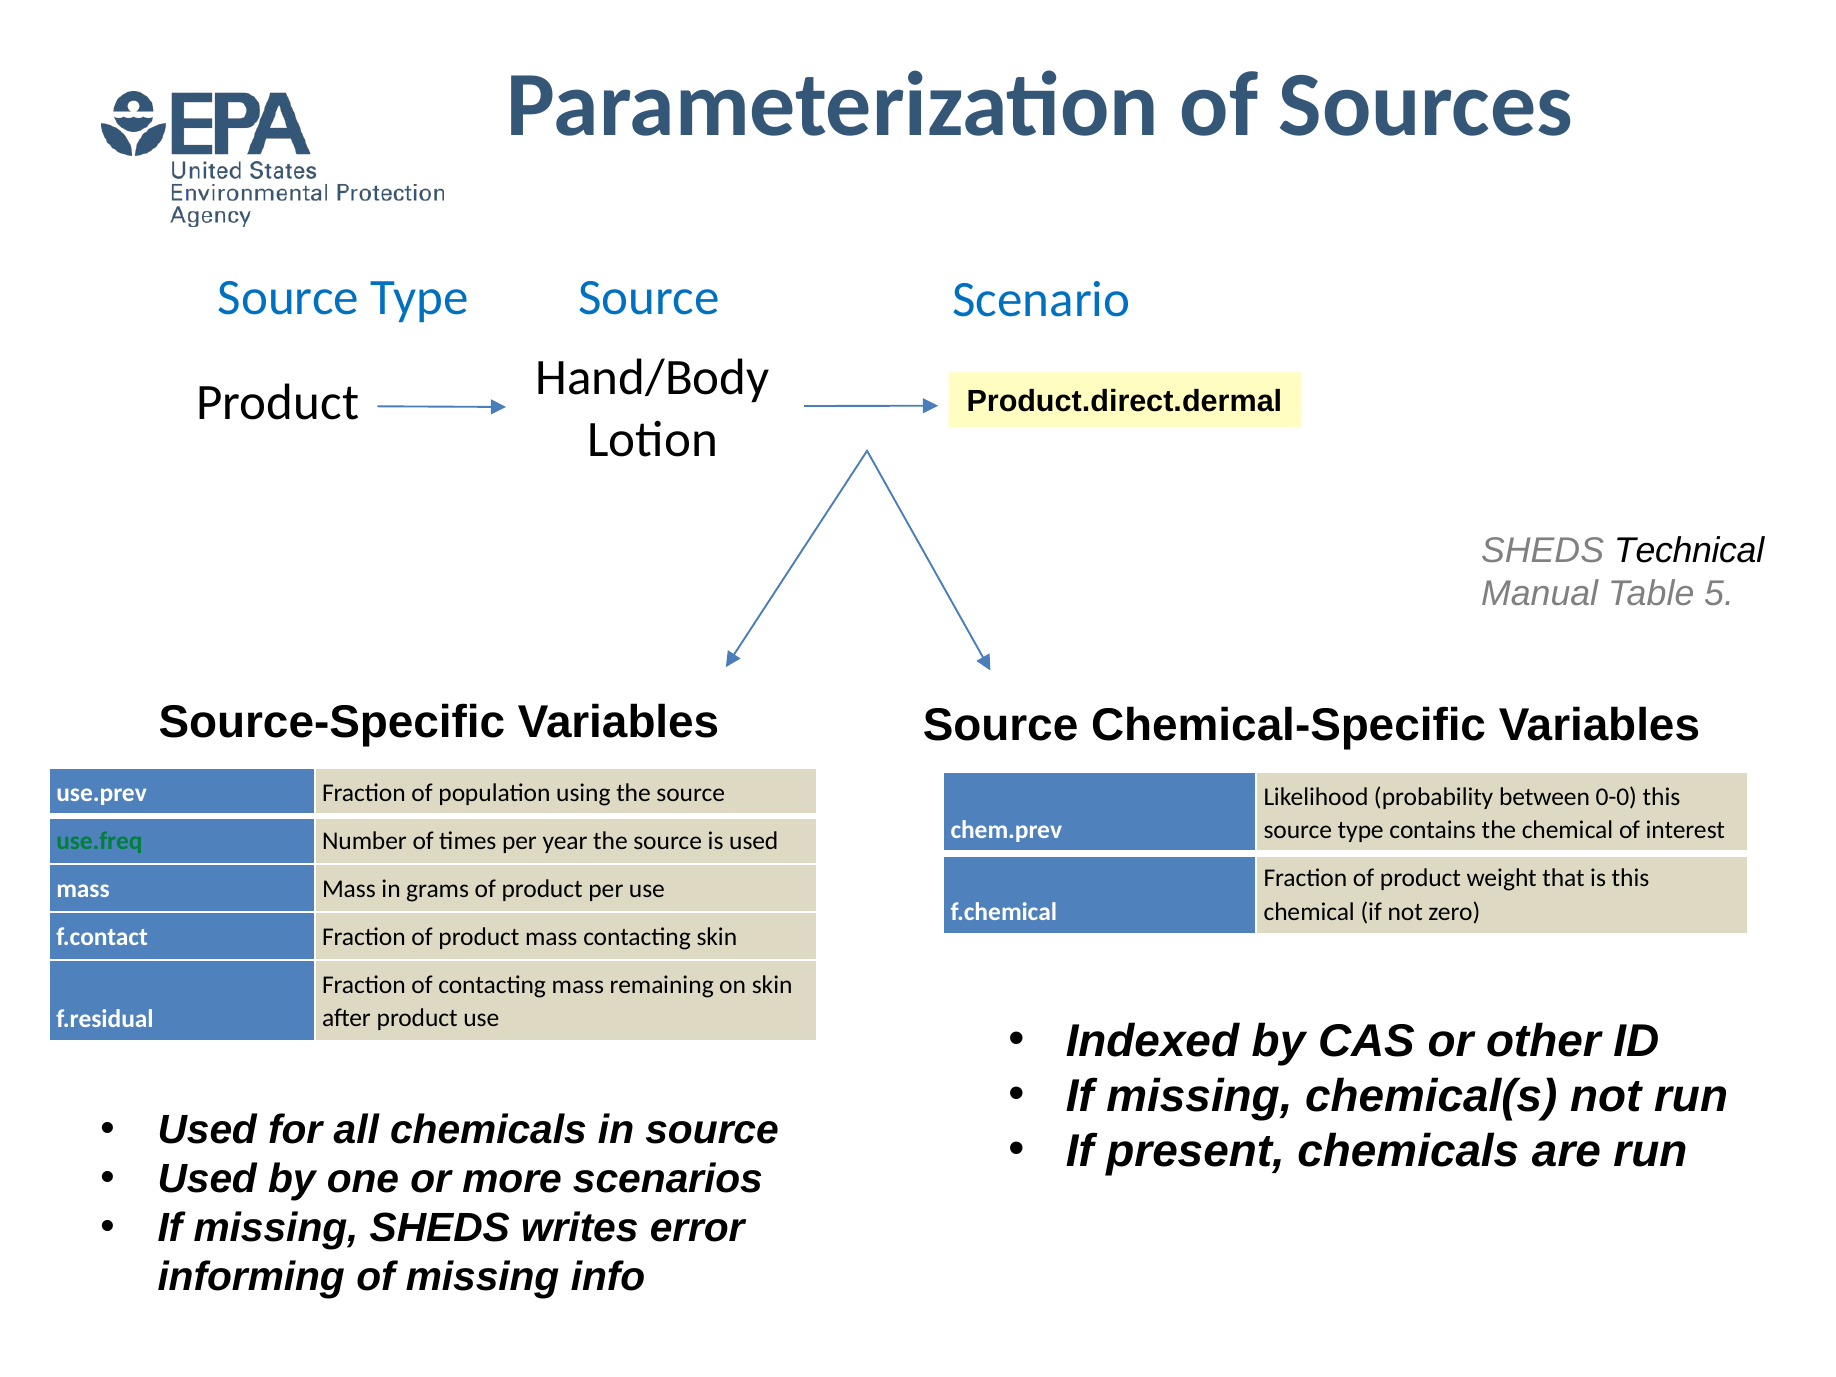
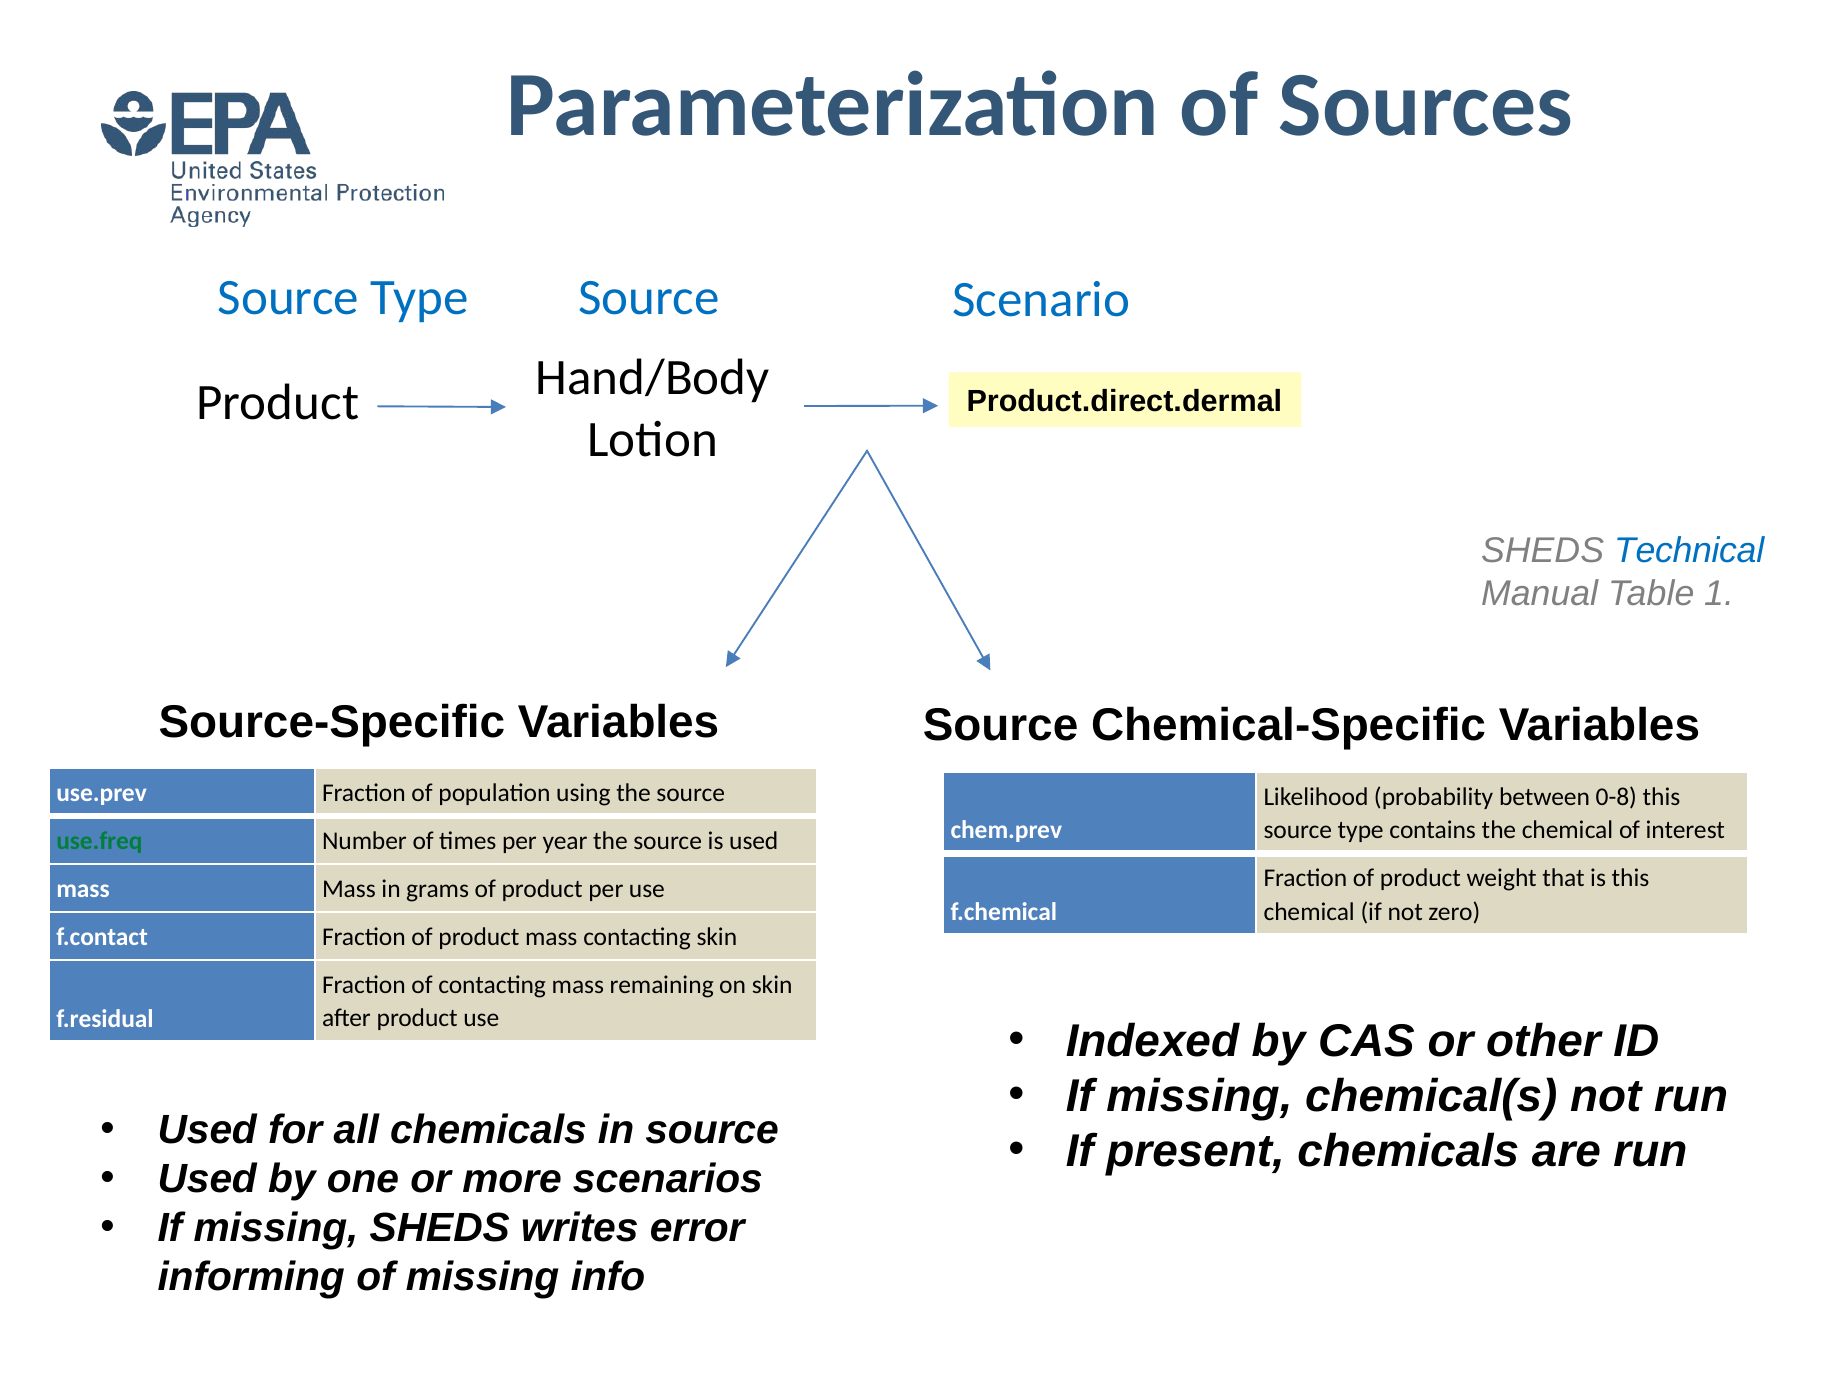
Technical colour: black -> blue (1689, 551)
5: 5 -> 1 (1719, 594)
0-0: 0-0 -> 0-8 (1616, 797)
